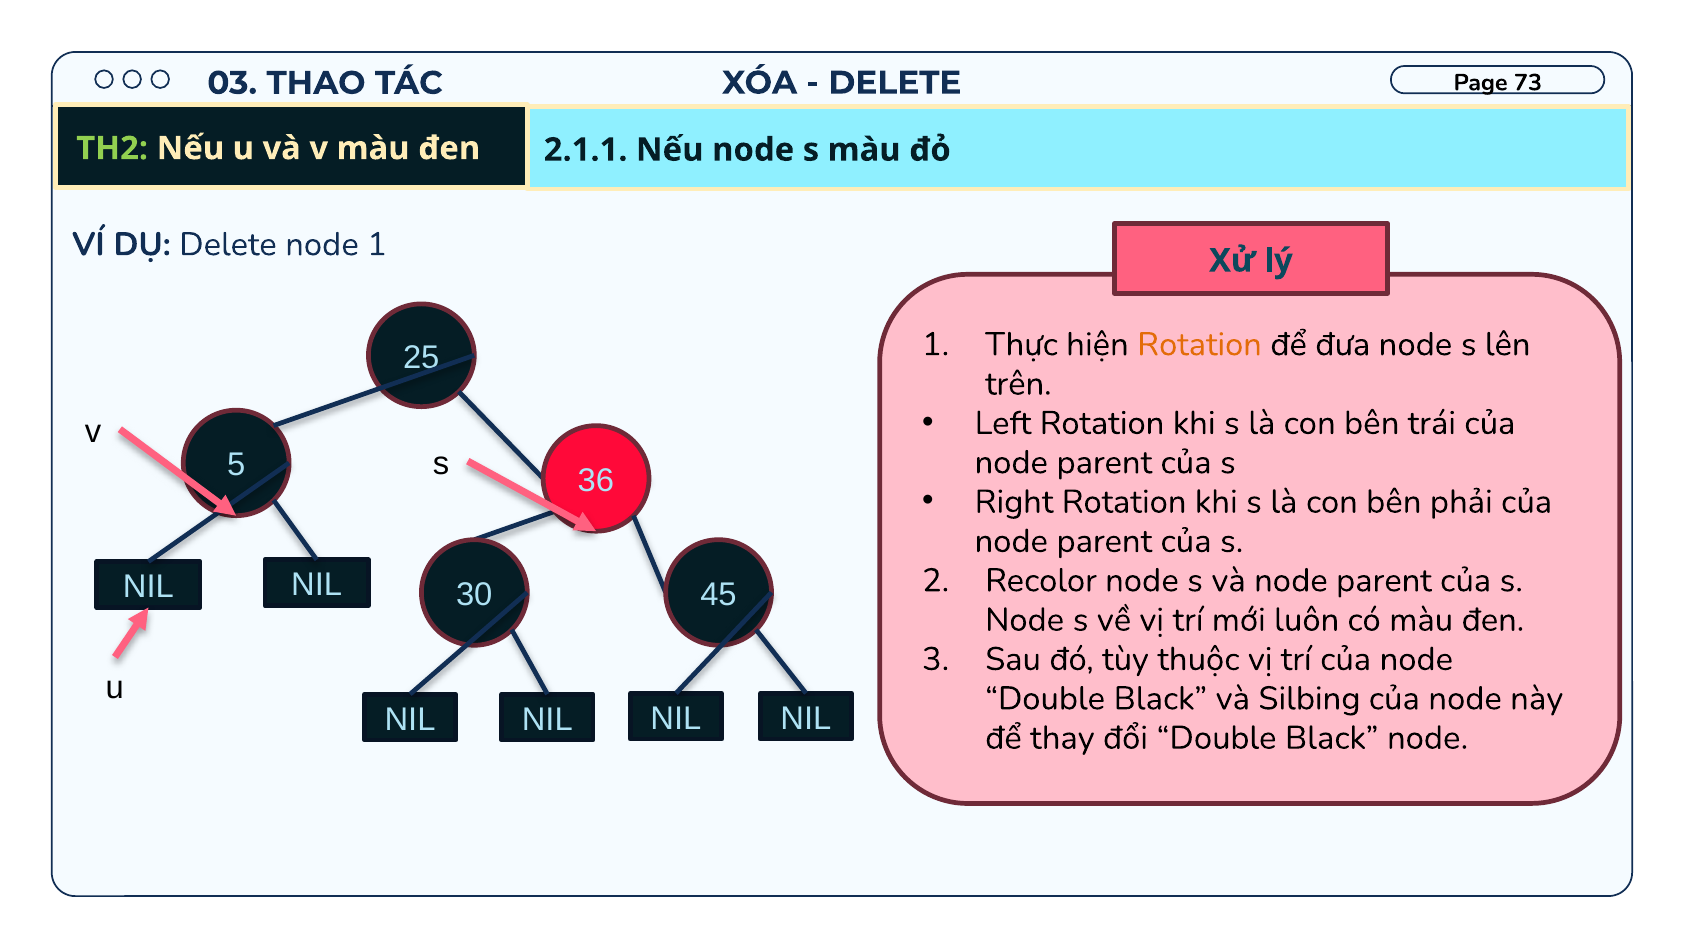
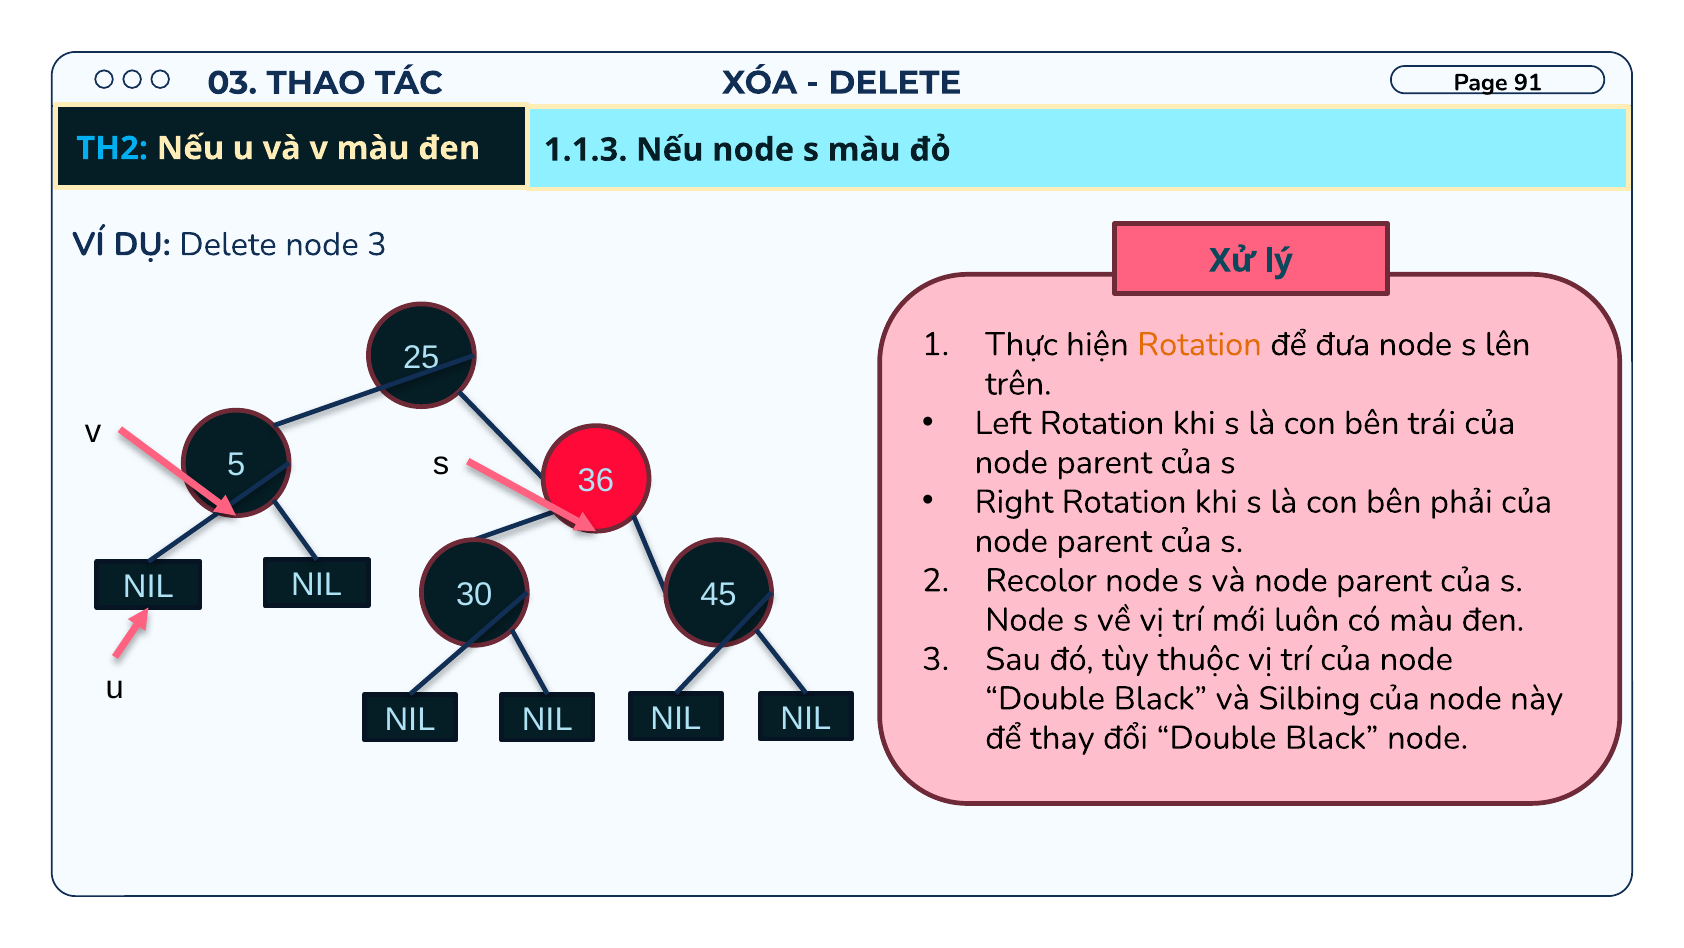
73: 73 -> 91 (1528, 83)
TH2 colour: light green -> light blue (112, 148)
2.1.1: 2.1.1 -> 1.1.3 (586, 150)
node 1: 1 -> 3 (377, 244)
